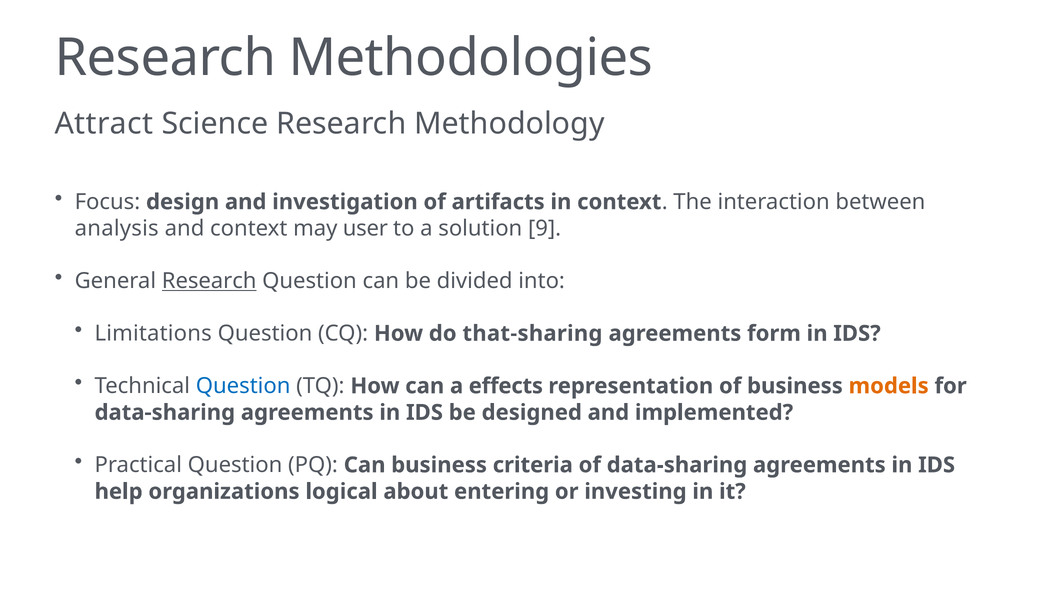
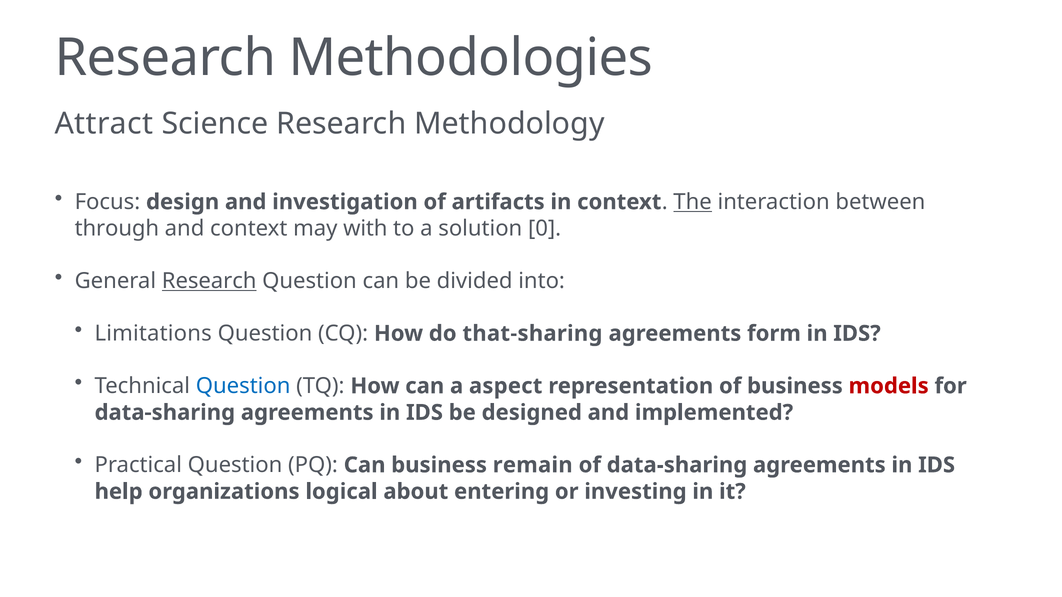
The underline: none -> present (693, 202)
analysis: analysis -> through (117, 229)
user: user -> with (365, 229)
9: 9 -> 0 (545, 229)
effects: effects -> aspect (506, 386)
models colour: orange -> red (889, 386)
criteria: criteria -> remain (533, 465)
